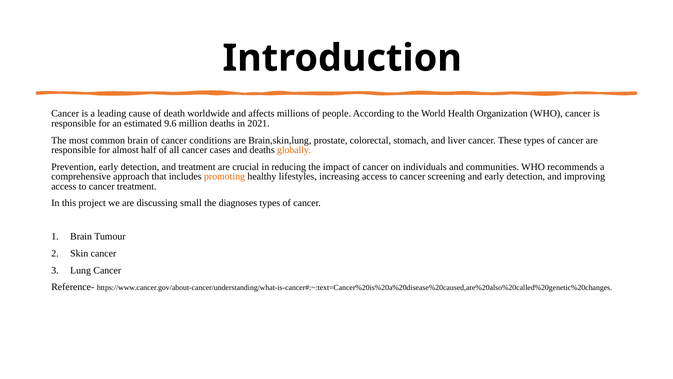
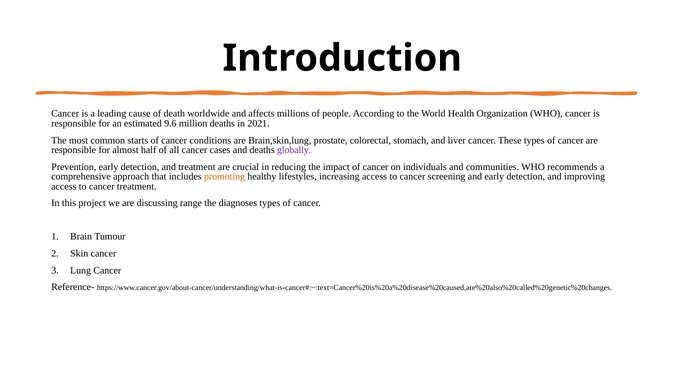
common brain: brain -> starts (138, 140)
globally colour: orange -> purple (294, 150)
small: small -> range (191, 203)
